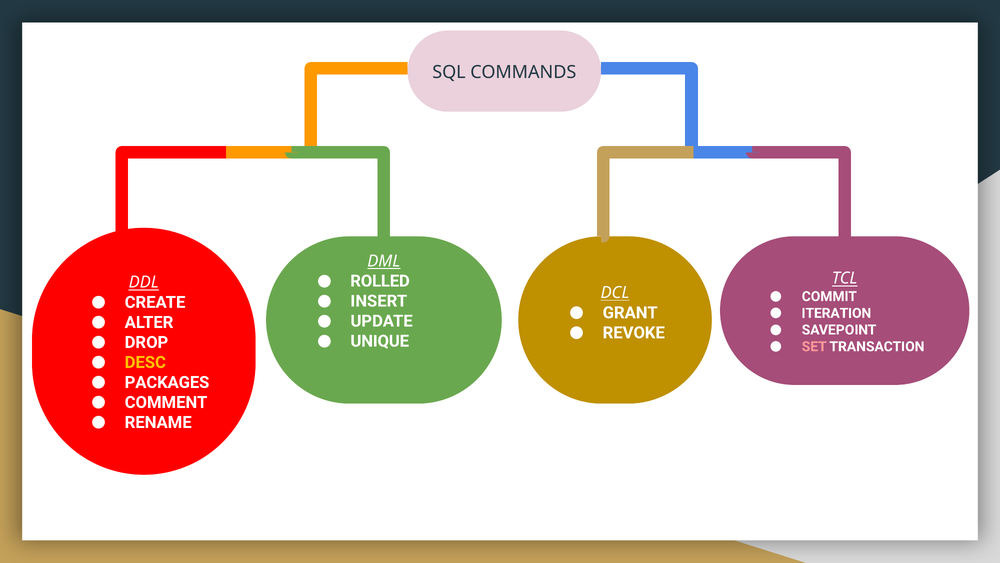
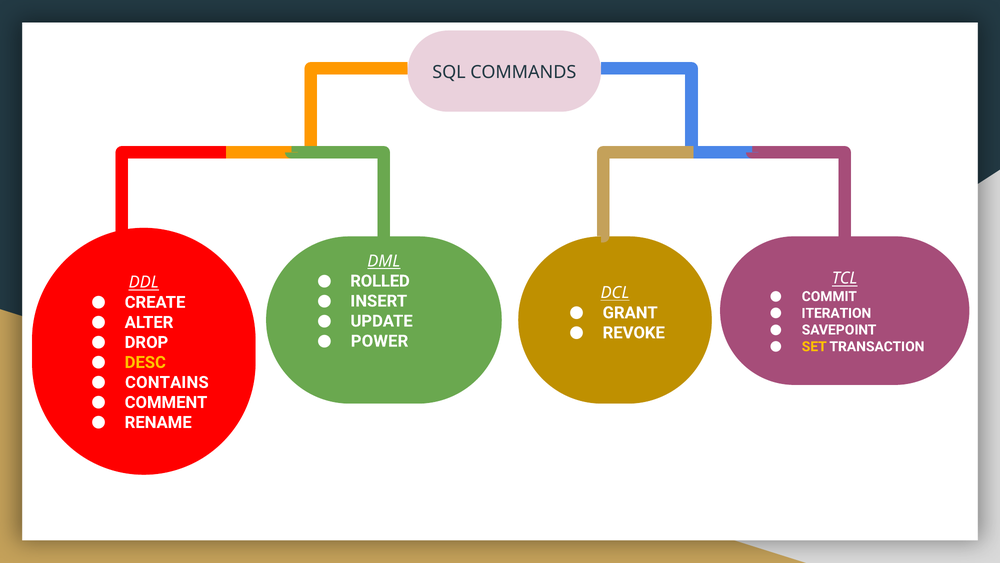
UNIQUE: UNIQUE -> POWER (380, 341)
SET colour: pink -> yellow (814, 346)
PACKAGES: PACKAGES -> CONTAINS (167, 382)
